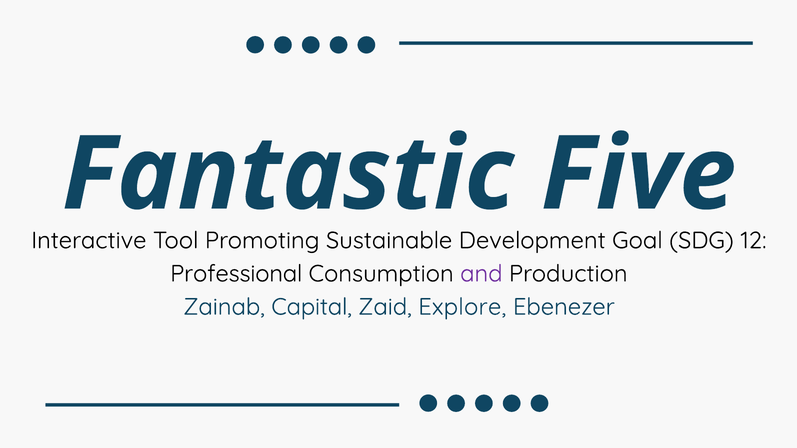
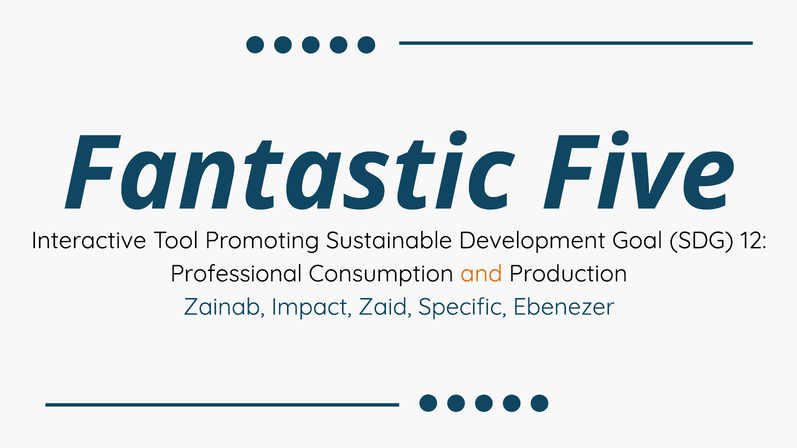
and colour: purple -> orange (481, 274)
Capital: Capital -> Impact (312, 307)
Explore: Explore -> Specific (462, 307)
